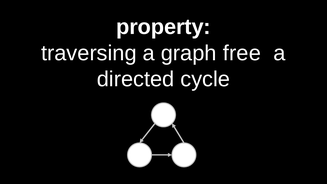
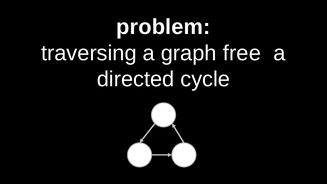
property: property -> problem (163, 27)
